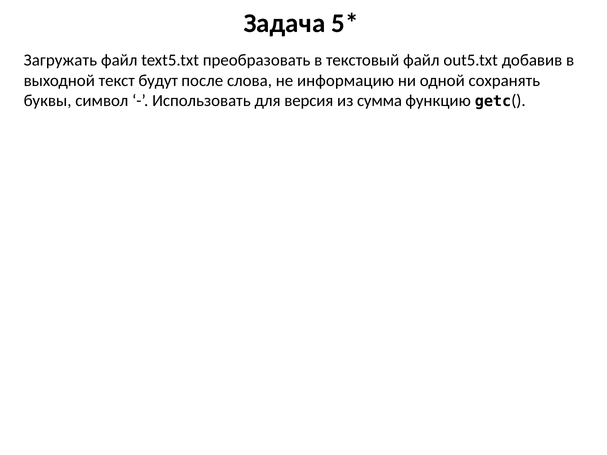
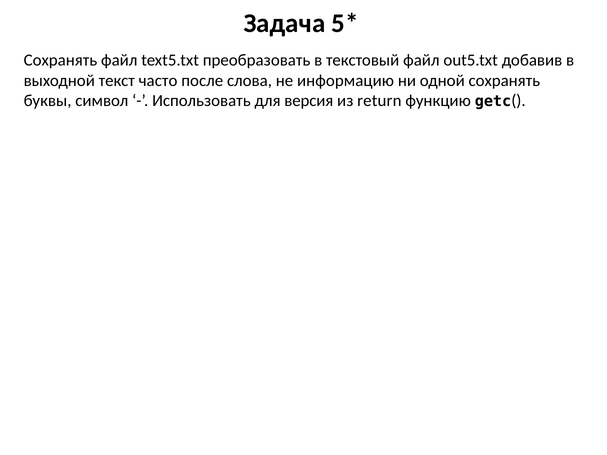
Загружать: Загружать -> Сохранять (60, 60)
будут: будут -> часто (158, 80)
сумма: сумма -> return (379, 101)
